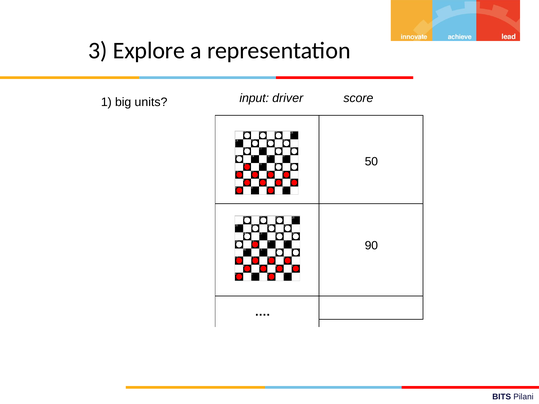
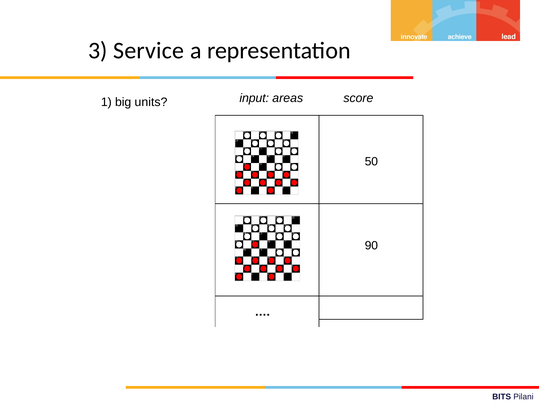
Explore: Explore -> Service (149, 51)
driver: driver -> areas (288, 98)
